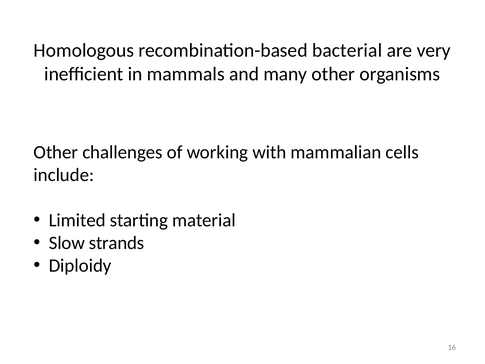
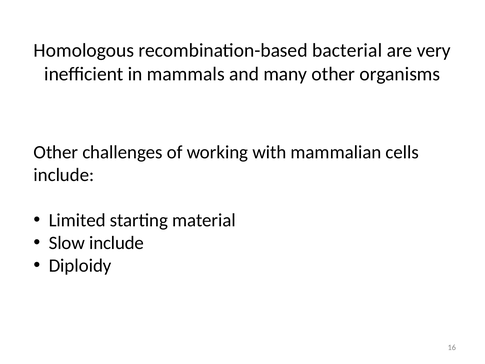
Slow strands: strands -> include (117, 243)
